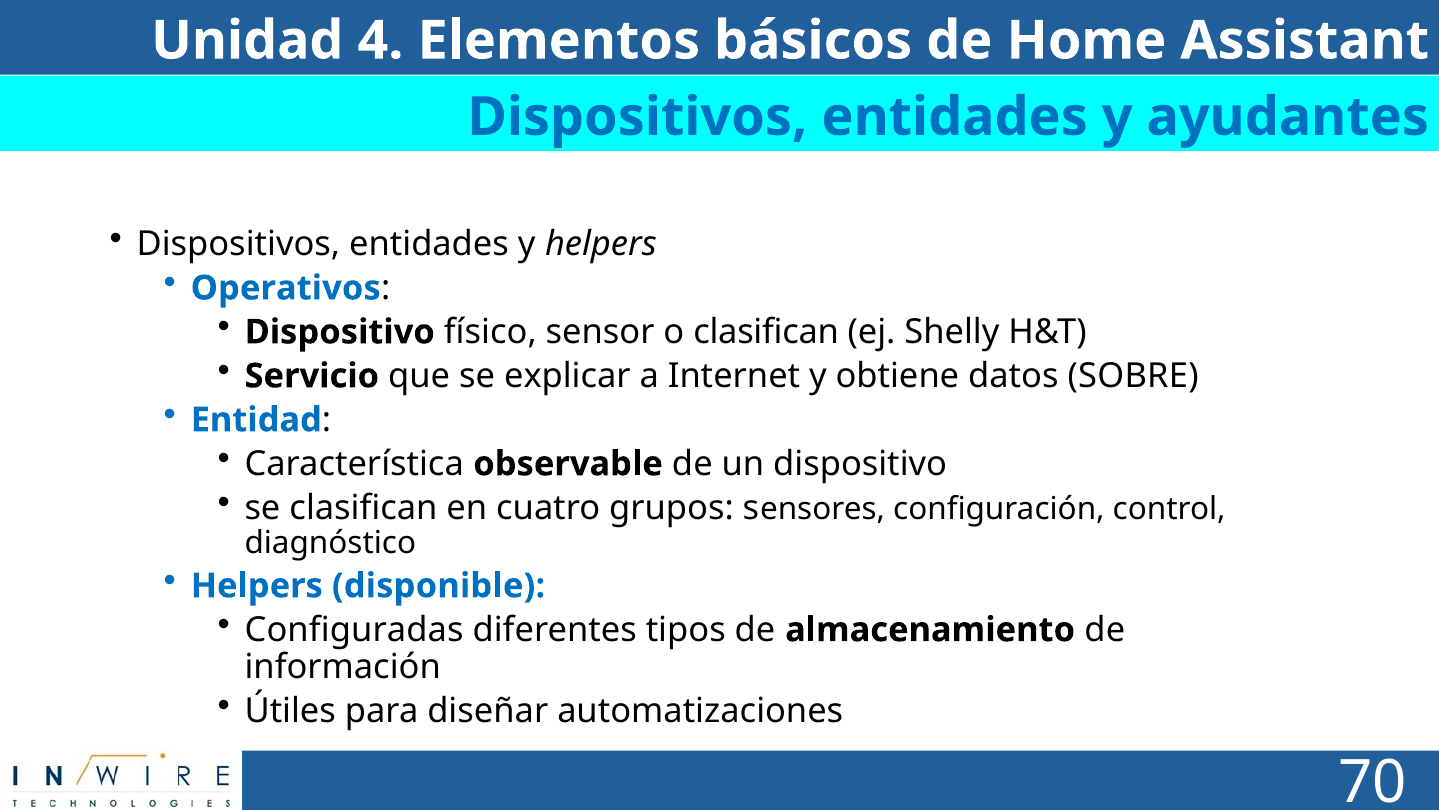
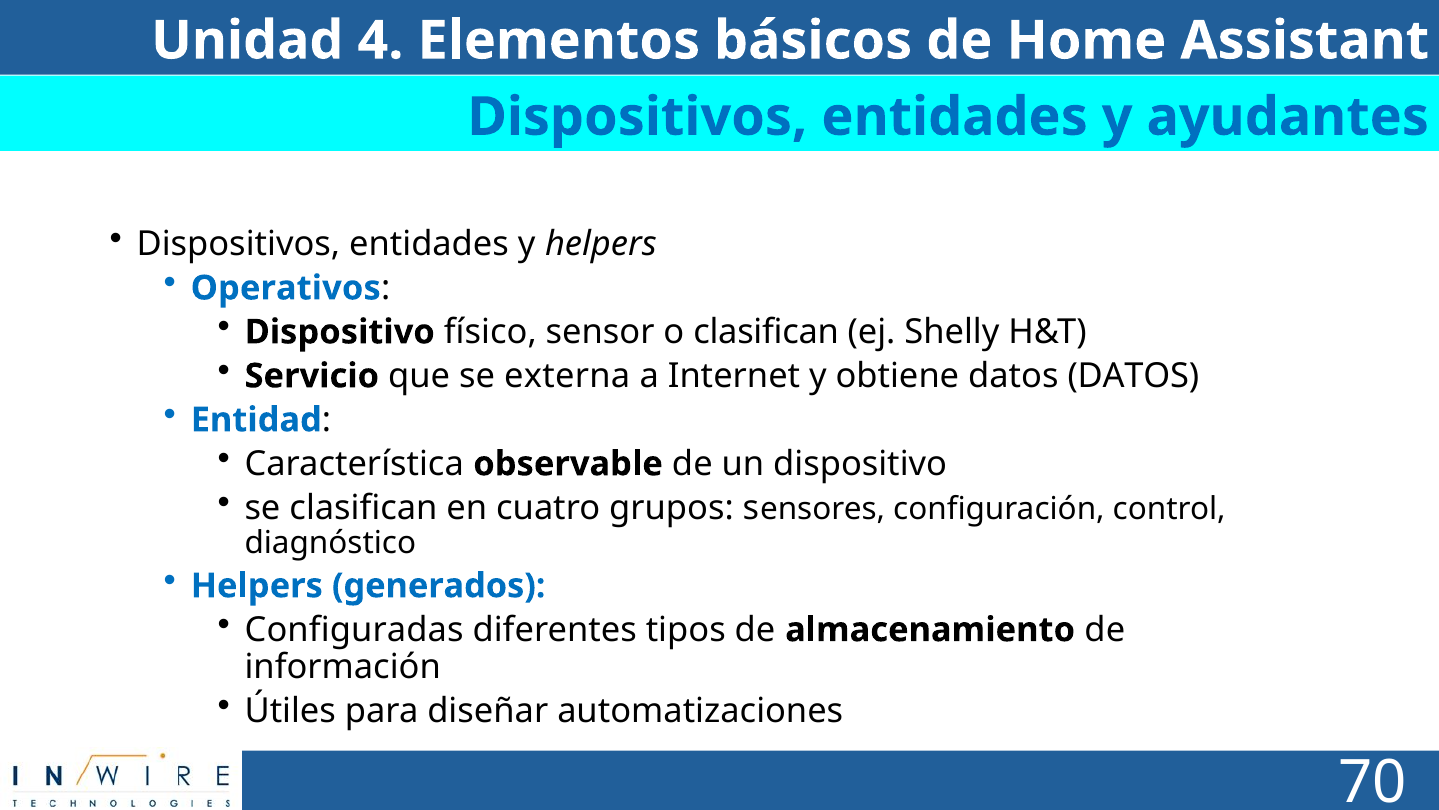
explicar: explicar -> externa (567, 376)
datos SOBRE: SOBRE -> DATOS (1133, 376)
disponible: disponible -> generados (439, 585)
